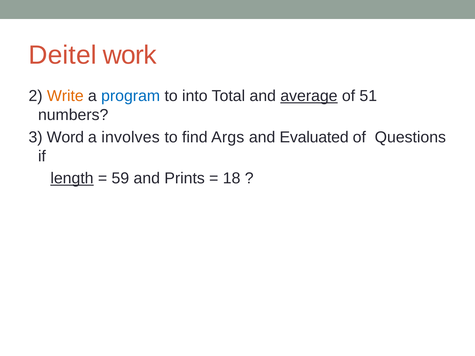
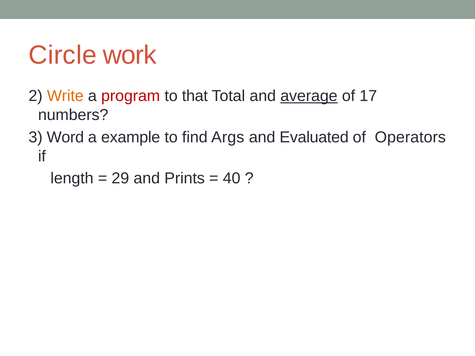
Deitel: Deitel -> Circle (63, 55)
program colour: blue -> red (131, 96)
into: into -> that (195, 96)
51: 51 -> 17 (368, 96)
involves: involves -> example (131, 137)
Questions: Questions -> Operators (410, 137)
length underline: present -> none (72, 178)
59: 59 -> 29 (120, 178)
18: 18 -> 40 (232, 178)
